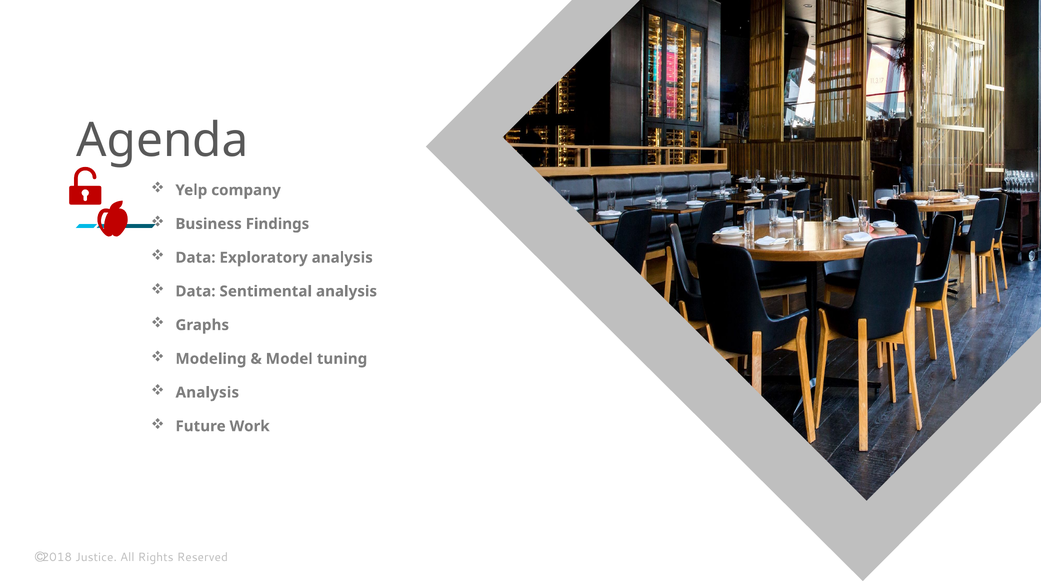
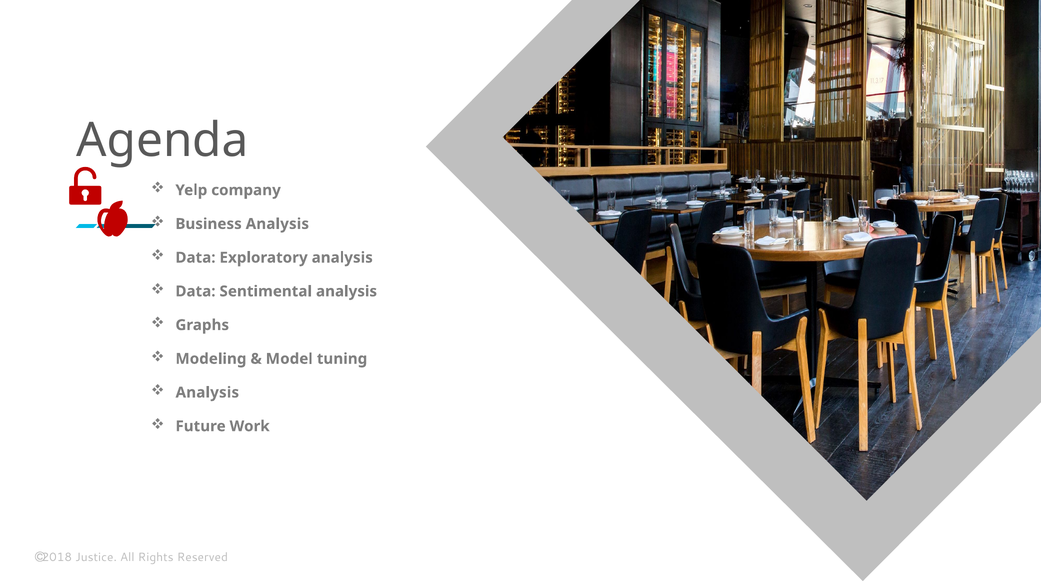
Business Findings: Findings -> Analysis (277, 224)
